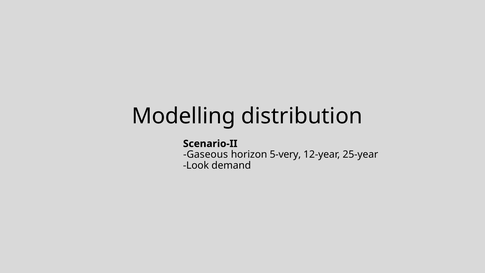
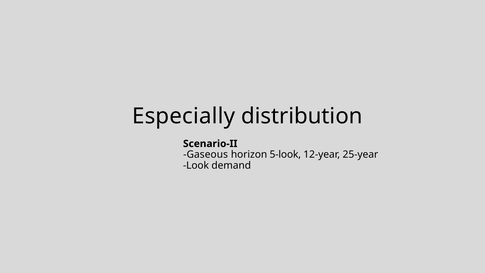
Modelling: Modelling -> Especially (184, 116)
5-very: 5-very -> 5-look (285, 155)
